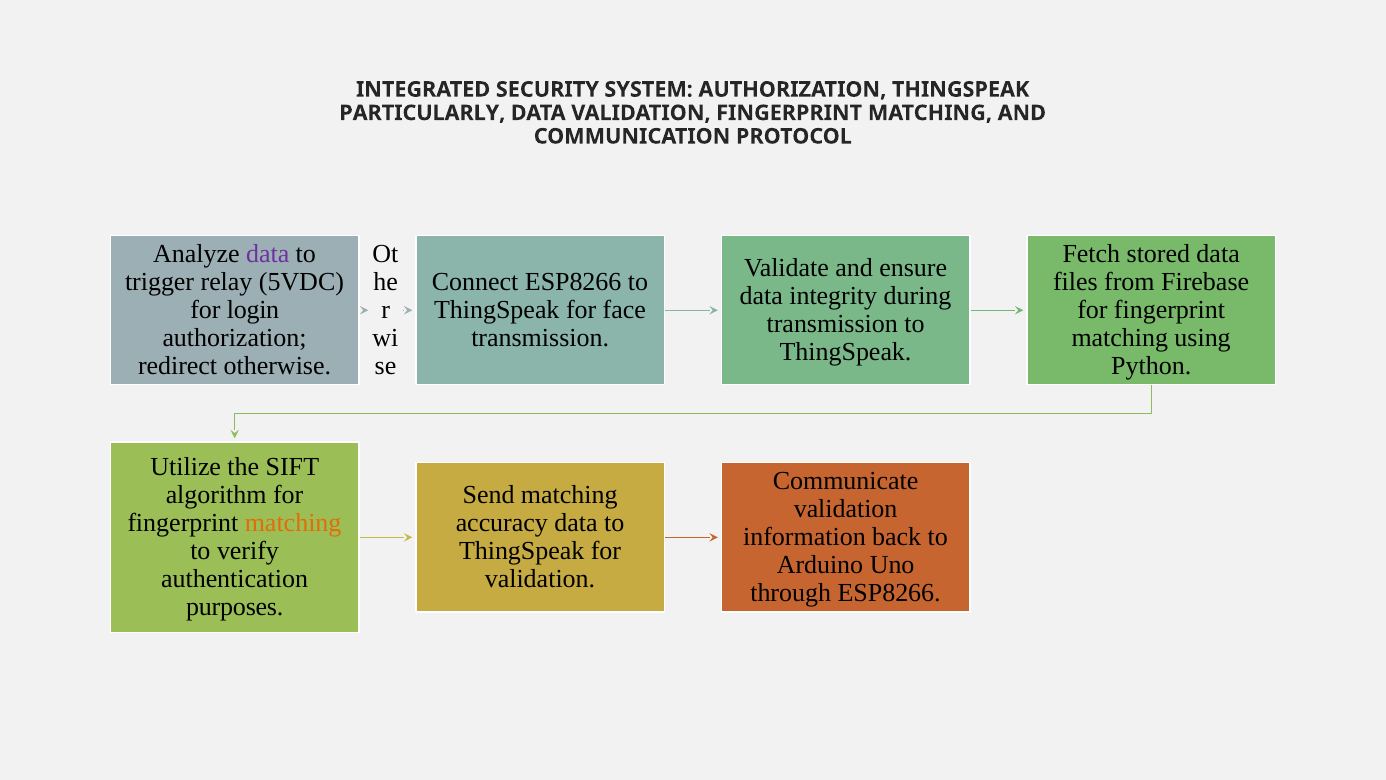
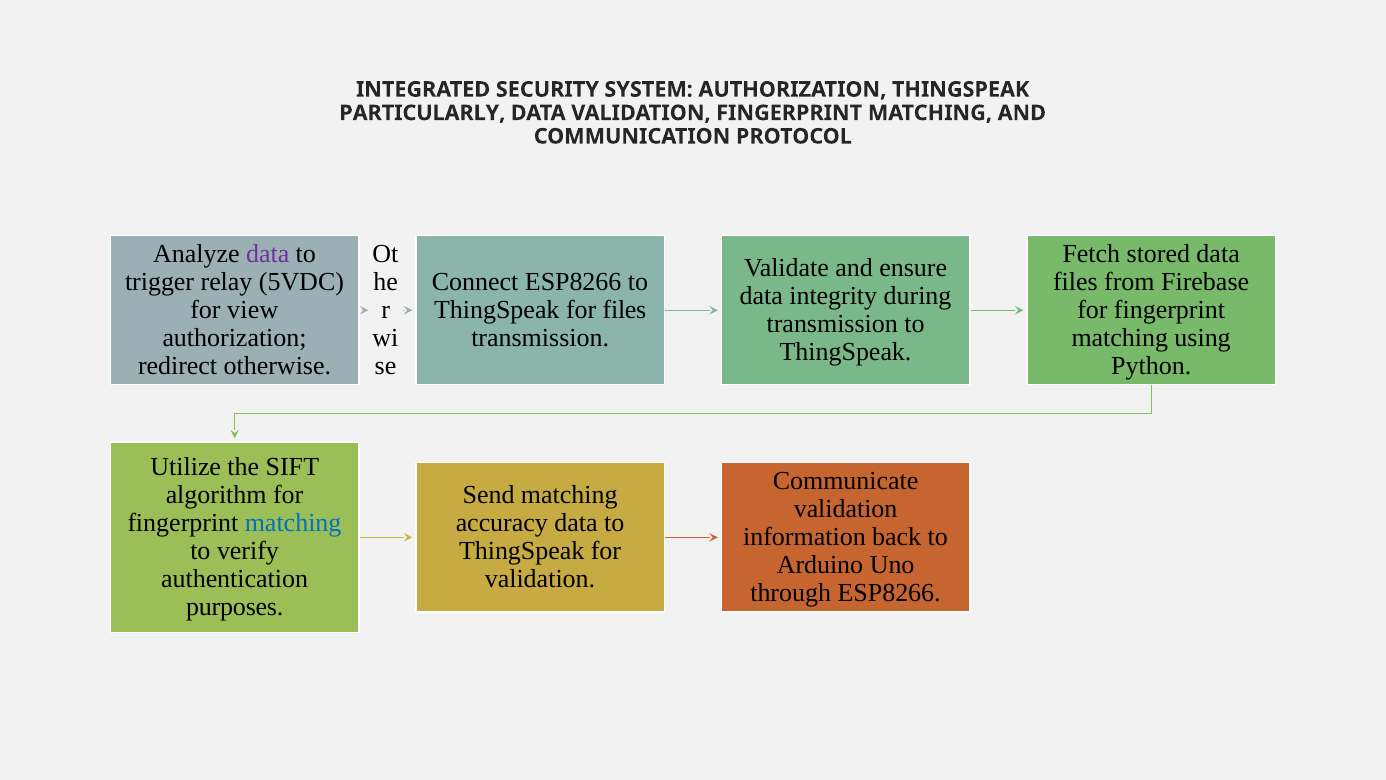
login: login -> view (253, 310)
for face: face -> files (624, 310)
matching colour: orange -> blue (293, 523)
